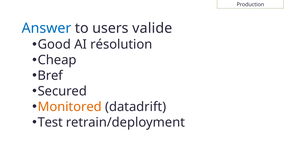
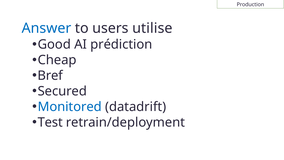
valide: valide -> utilise (152, 28)
résolution: résolution -> prédiction (121, 44)
Monitored colour: orange -> blue (70, 107)
